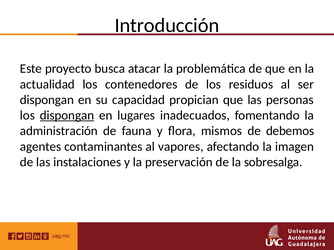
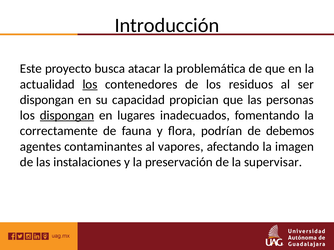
los underline: none -> present (90, 84)
administración: administración -> correctamente (59, 131)
mismos: mismos -> podrían (222, 131)
sobresalga: sobresalga -> supervisar (273, 162)
